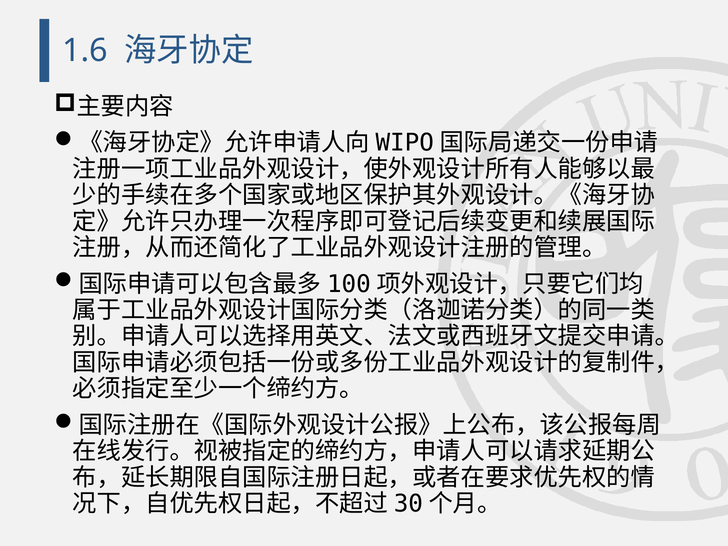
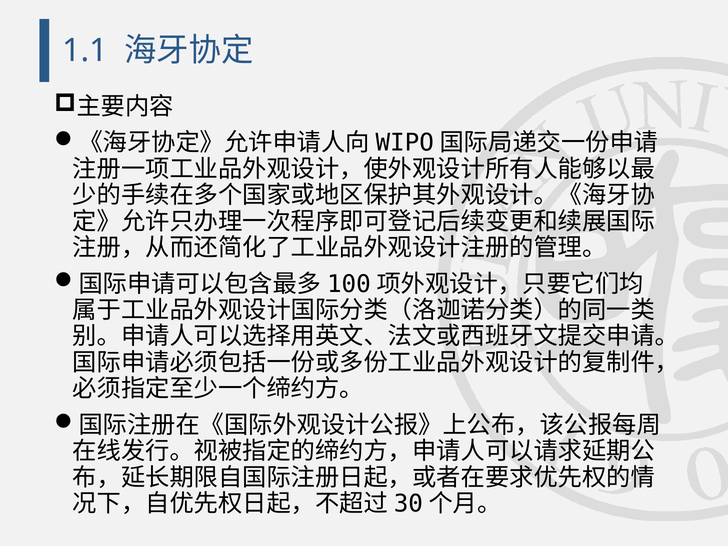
1.6: 1.6 -> 1.1 (85, 50)
